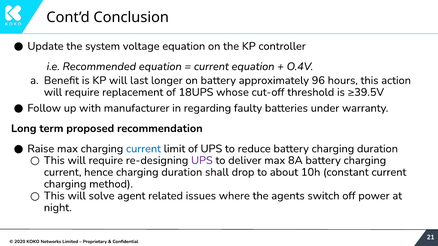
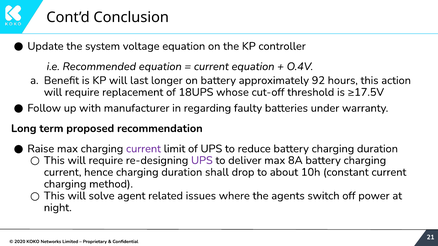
96: 96 -> 92 (318, 81)
≥39.5V: ≥39.5V -> ≥17.5V (366, 92)
current colour: blue -> purple (144, 149)
